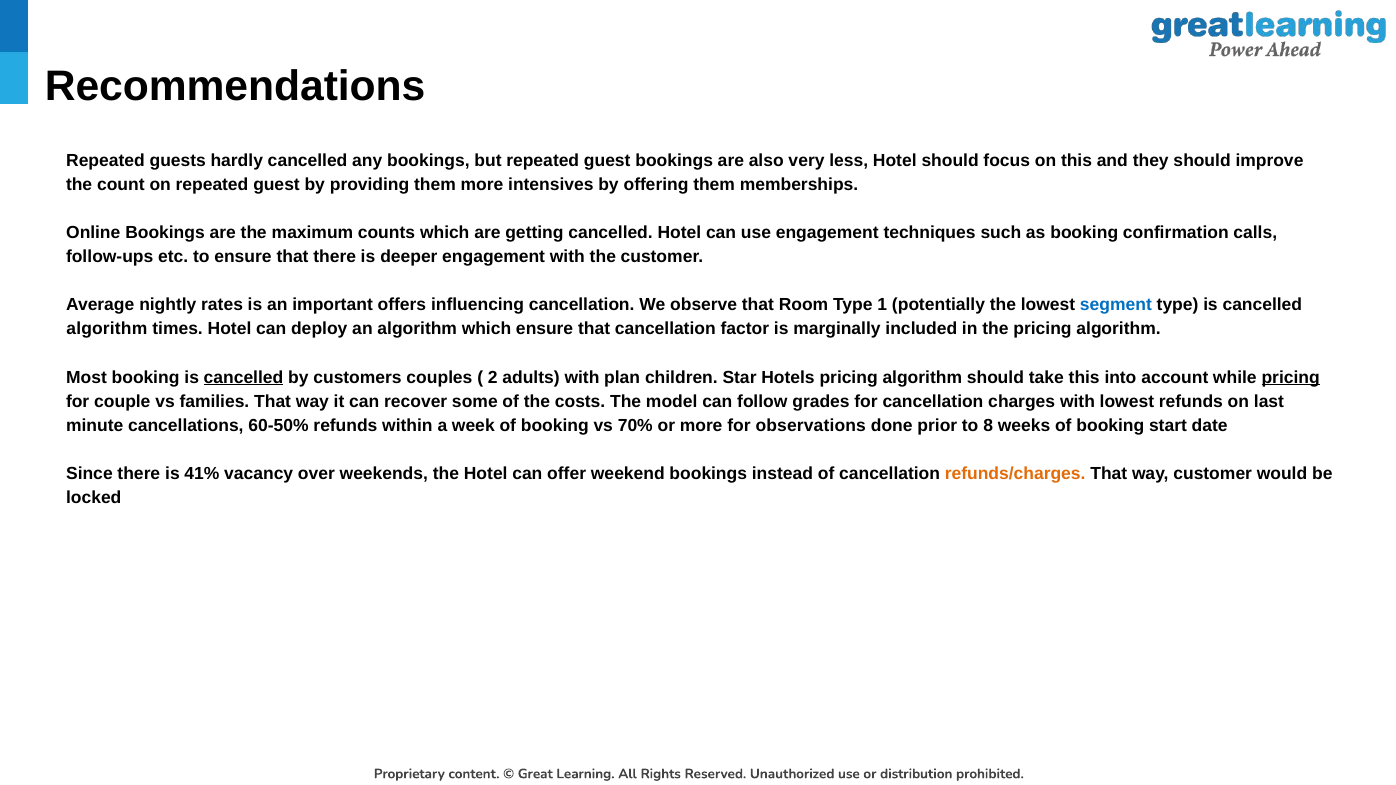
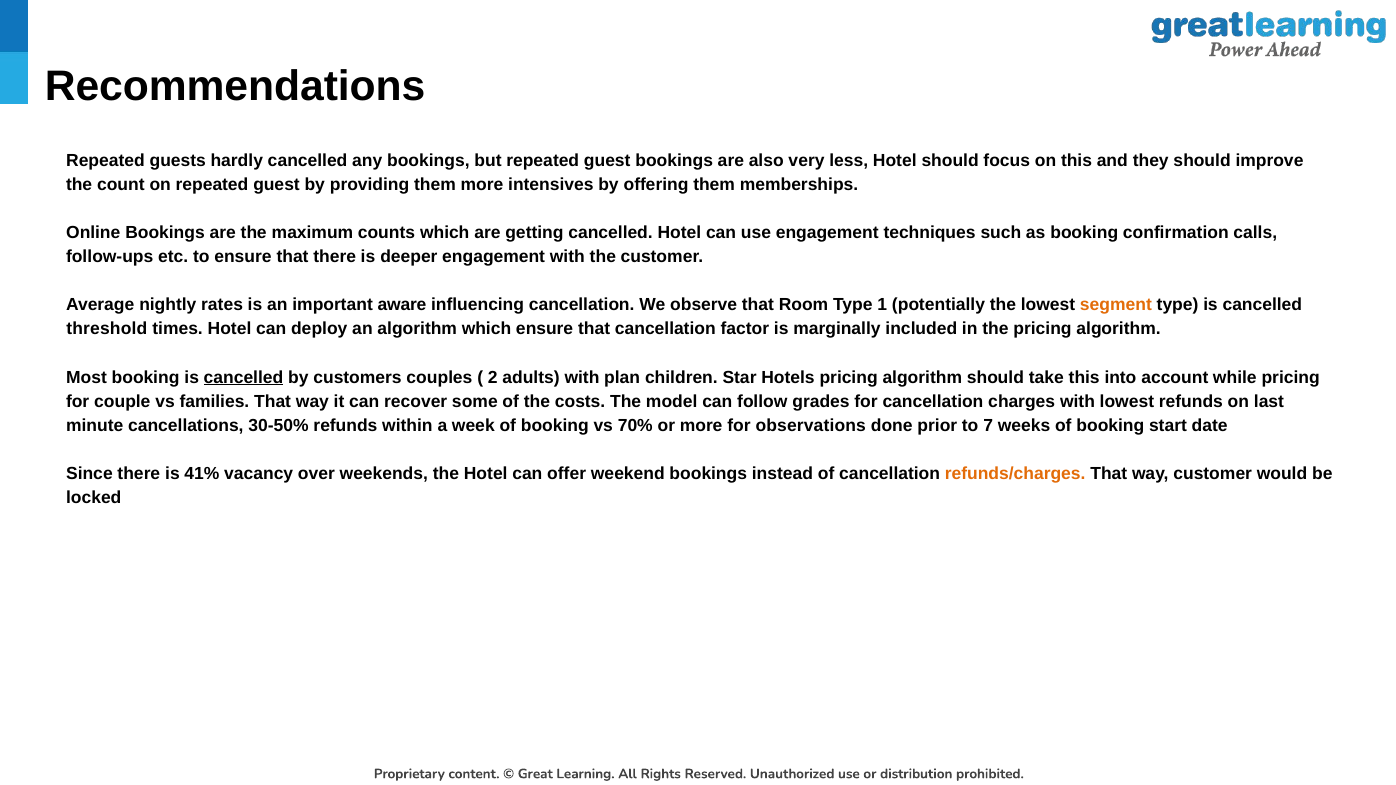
offers: offers -> aware (402, 305)
segment colour: blue -> orange (1116, 305)
algorithm: algorithm -> threshold (107, 329)
pricing underline: present -> none (1291, 378)
60-50%: 60-50% -> 30-50% (279, 426)
8: 8 -> 7 (988, 426)
